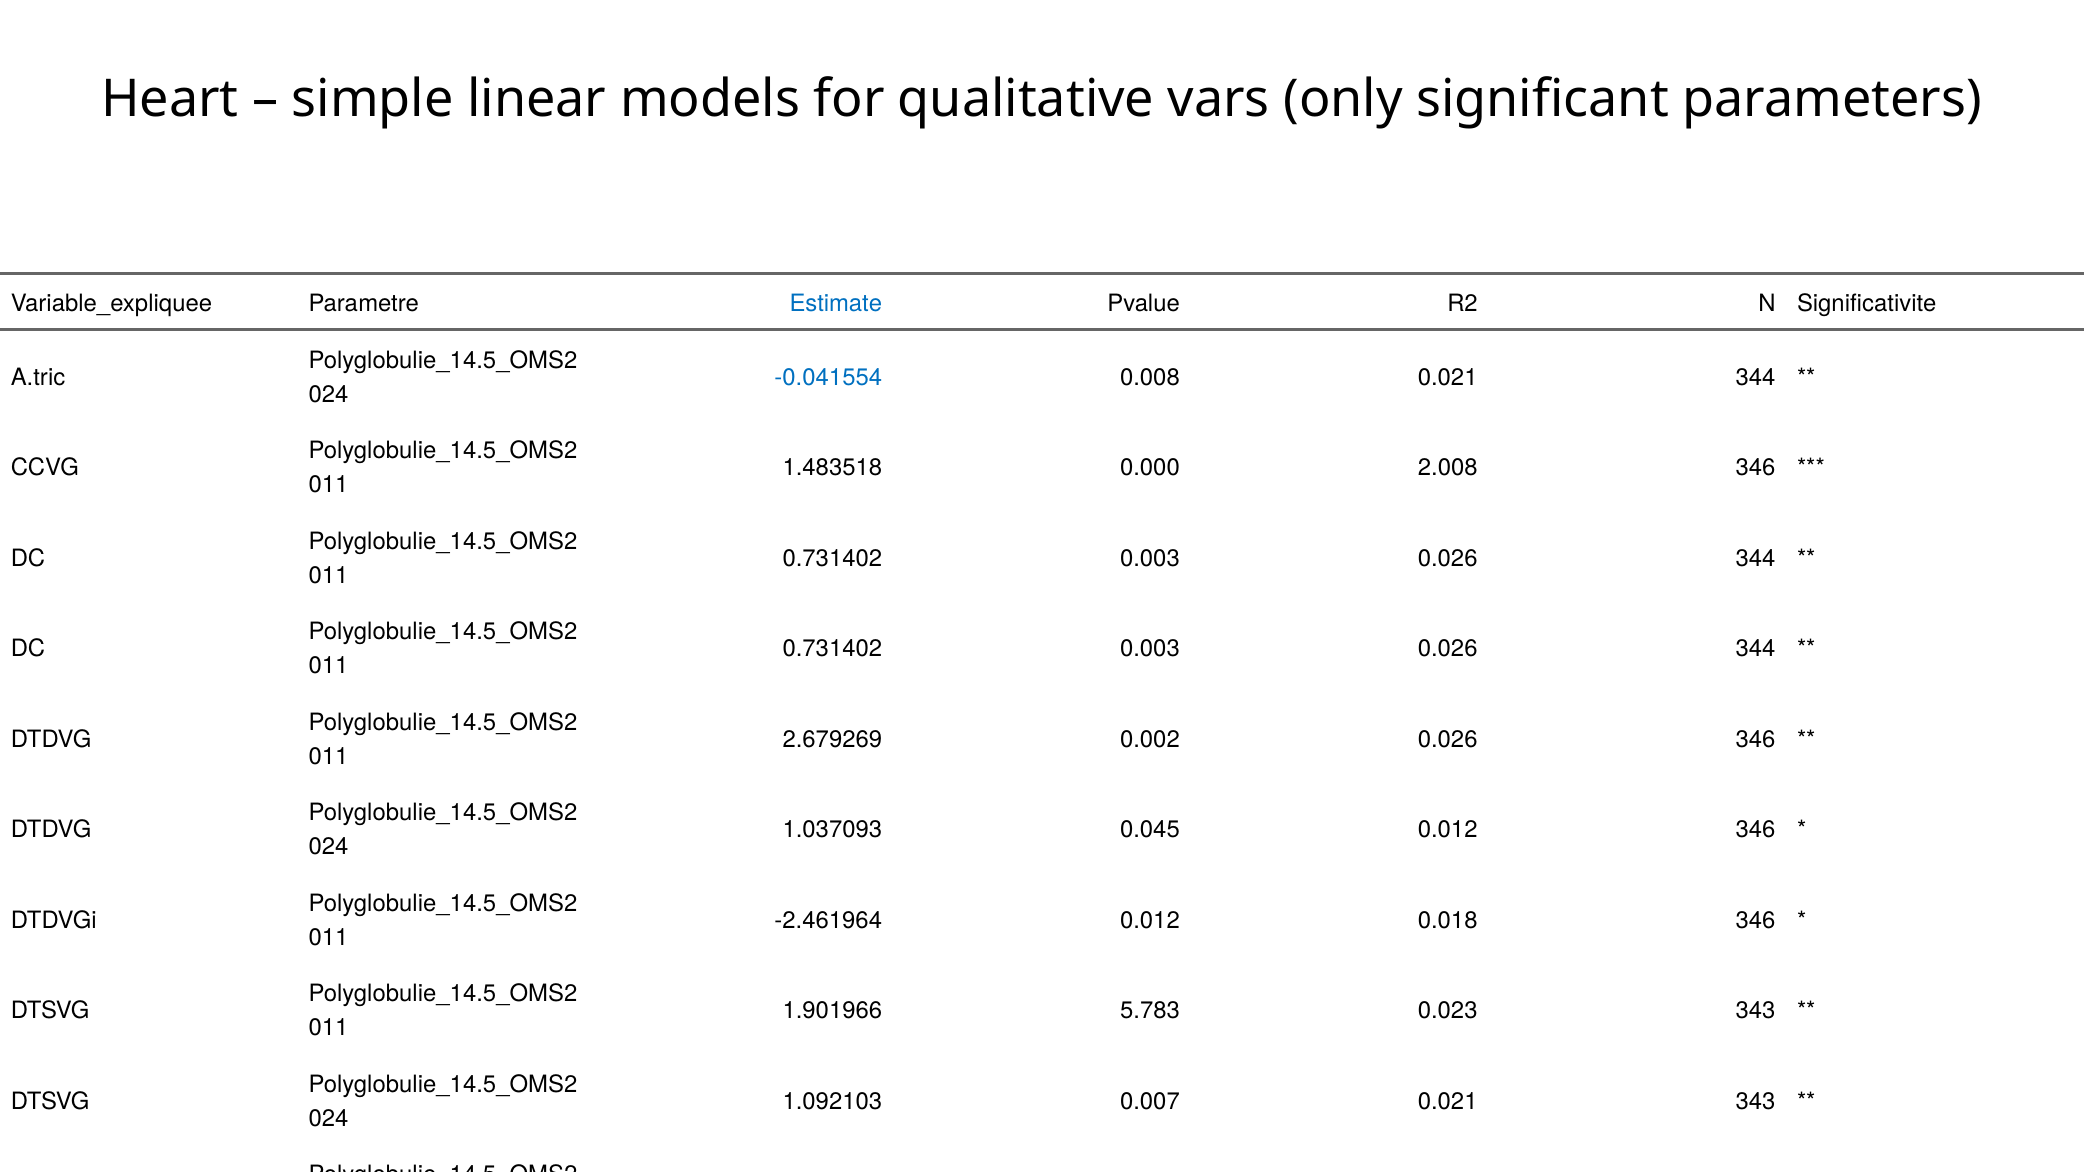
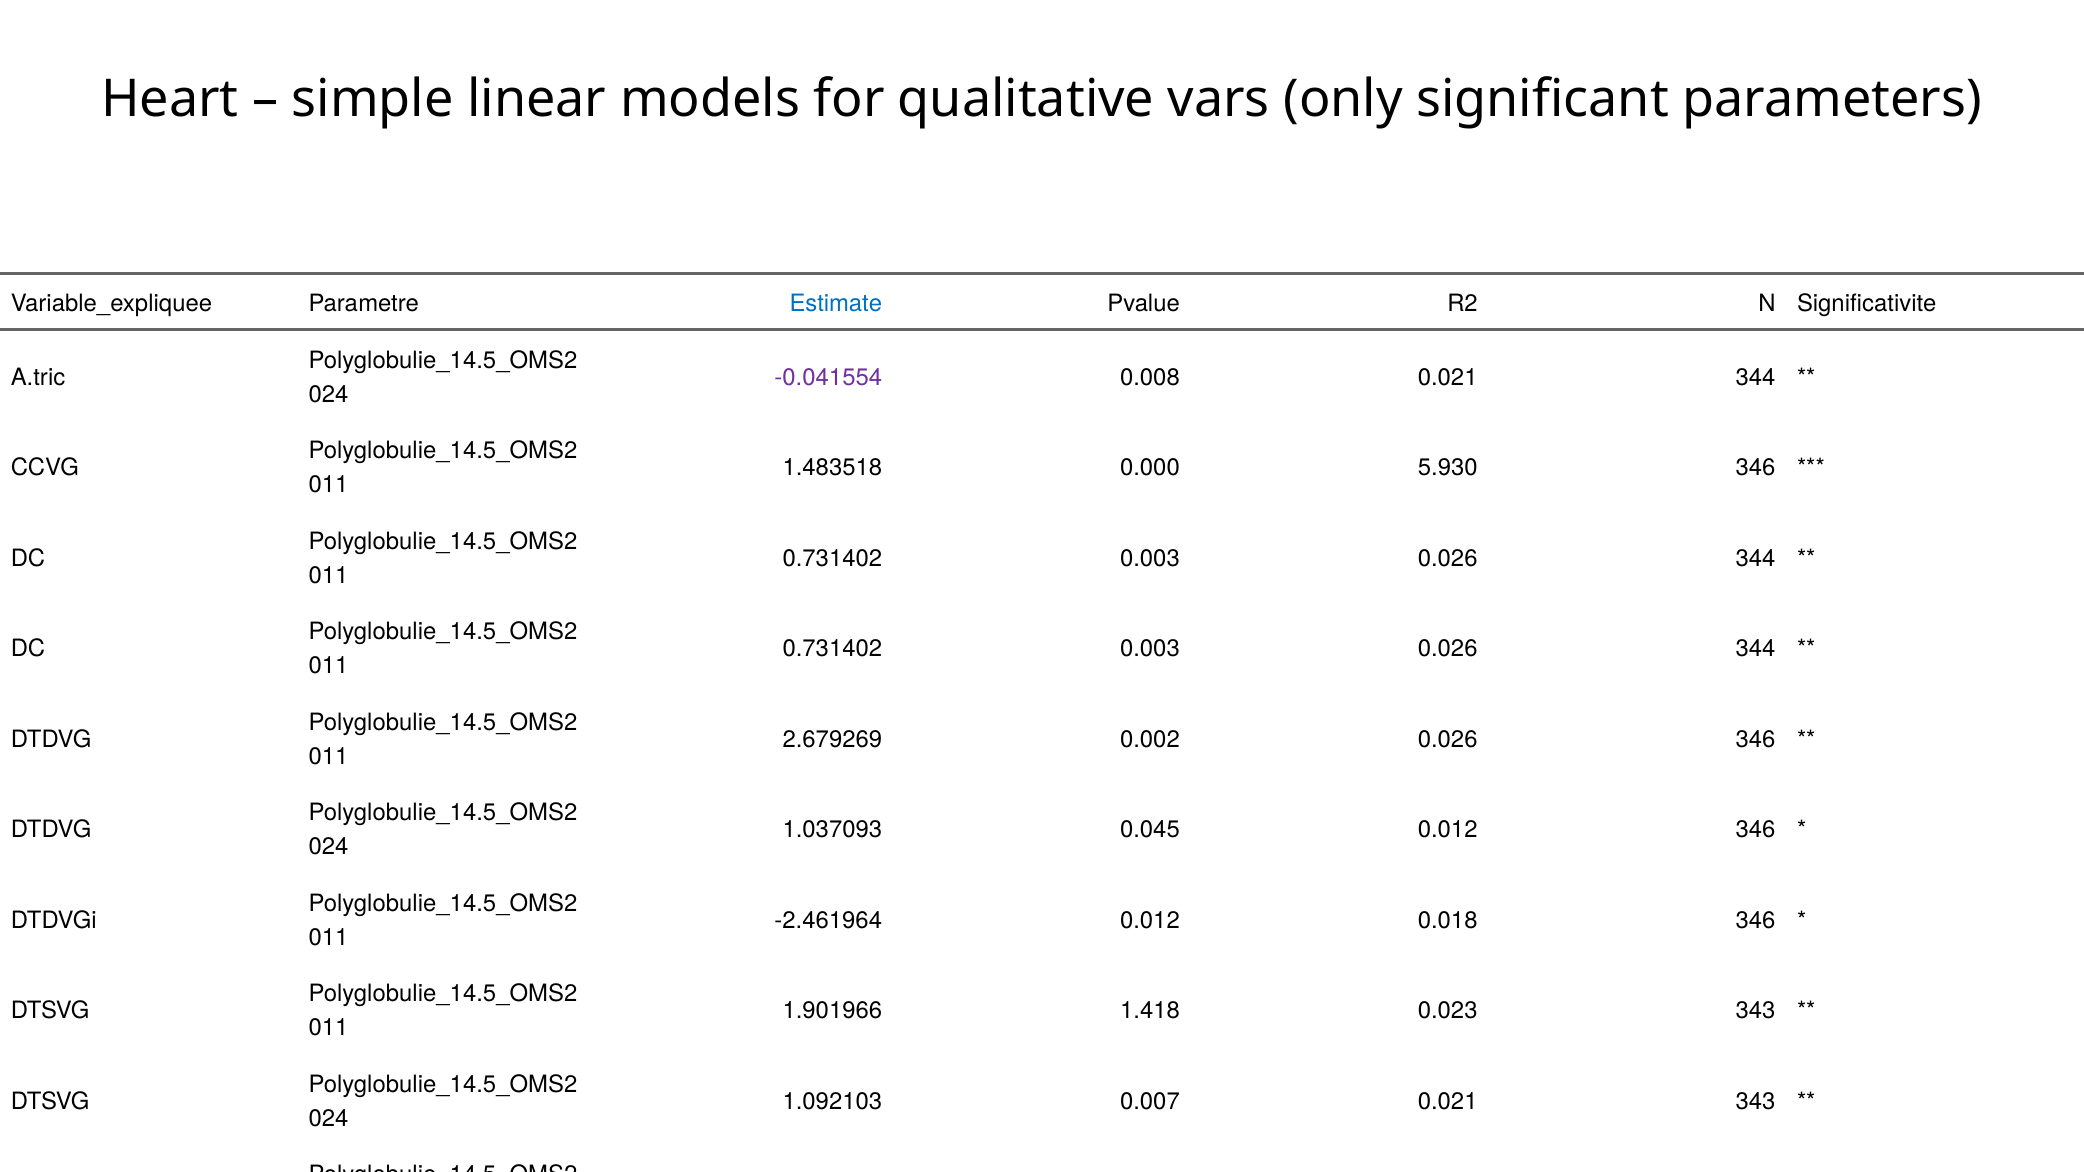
-0.041554 colour: blue -> purple (828, 377)
2.008: 2.008 -> 5.930 (1448, 468)
5.783: 5.783 -> 1.418 (1150, 1011)
